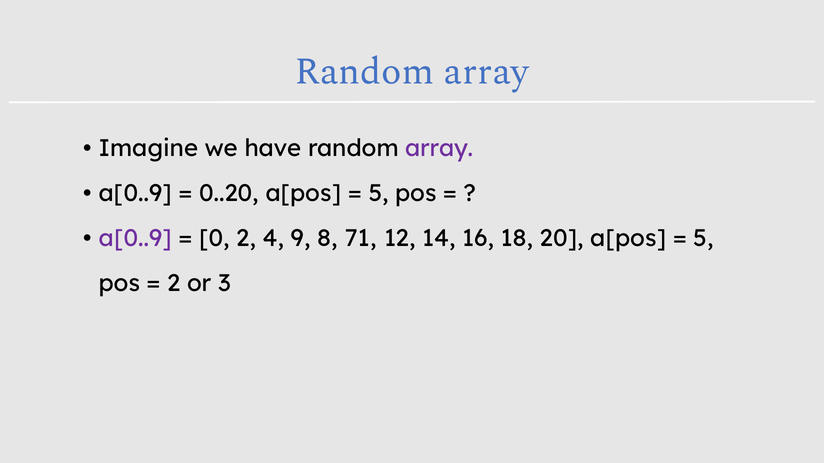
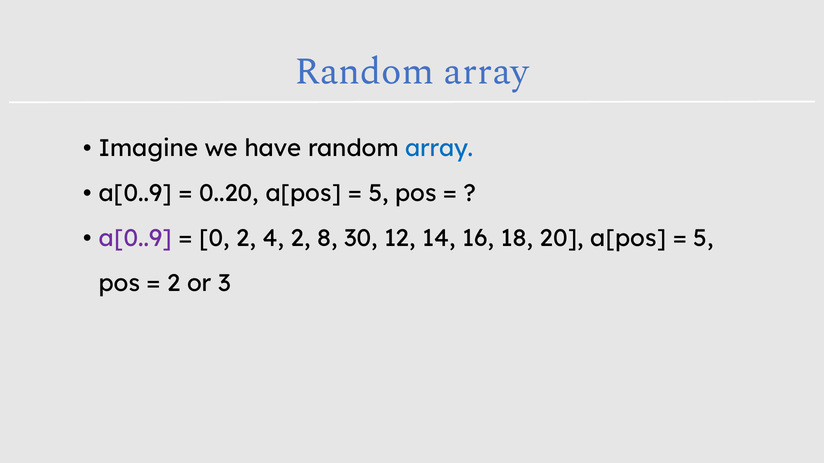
array colour: purple -> blue (439, 148)
4 9: 9 -> 2 (301, 239)
71: 71 -> 30 (361, 239)
